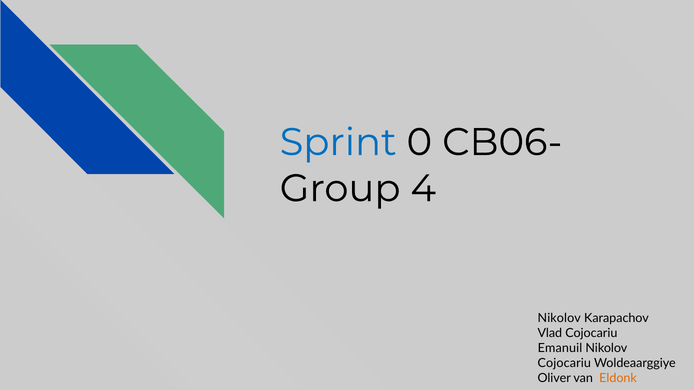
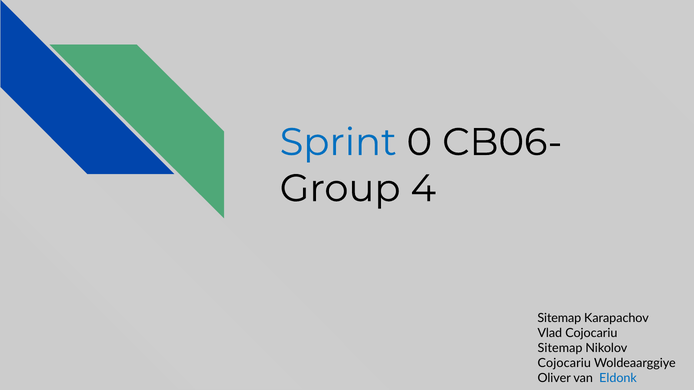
Nikolov: Nikolov -> Sitemap (559, 318)
Emanuil: Emanuil -> Sitemap (560, 348)
Eldonk colour: orange -> blue (618, 378)
